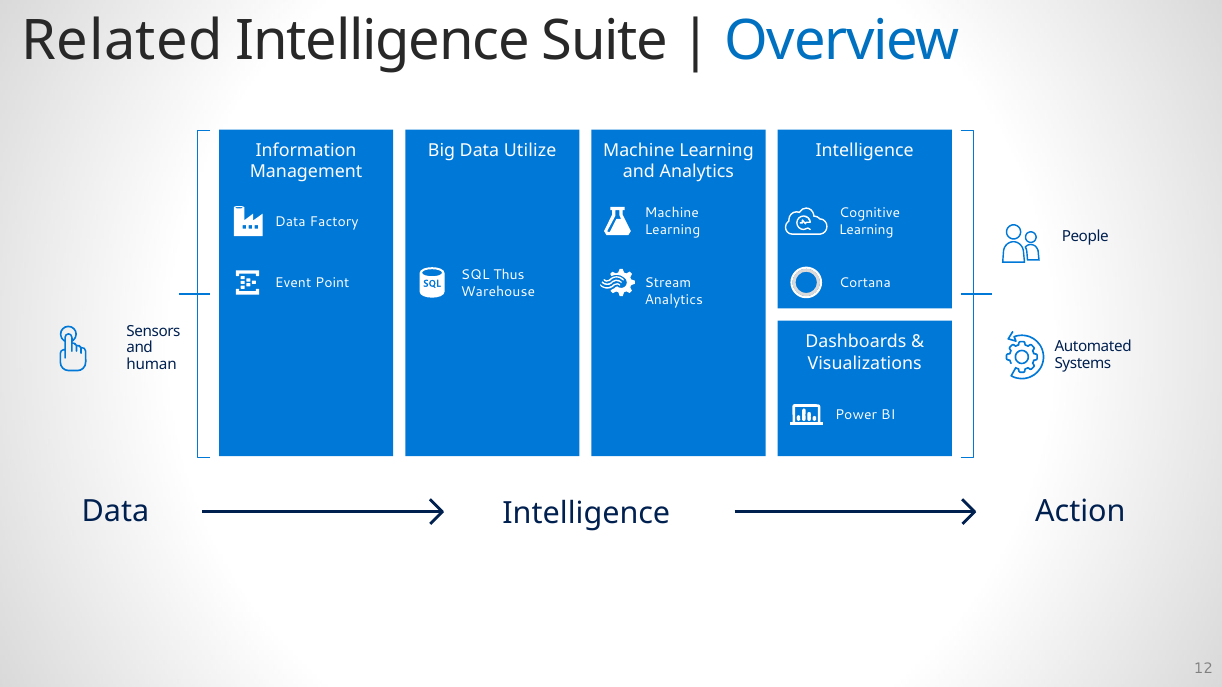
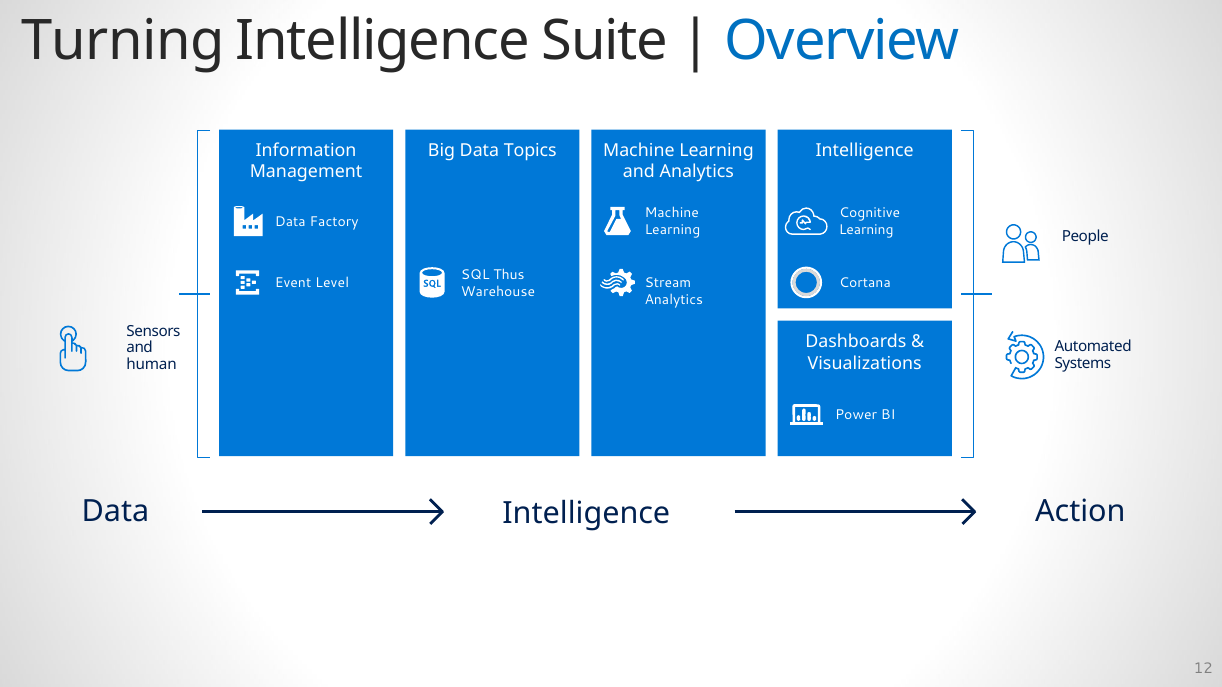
Related: Related -> Turning (123, 41)
Utilize: Utilize -> Topics (530, 151)
Point: Point -> Level (332, 283)
